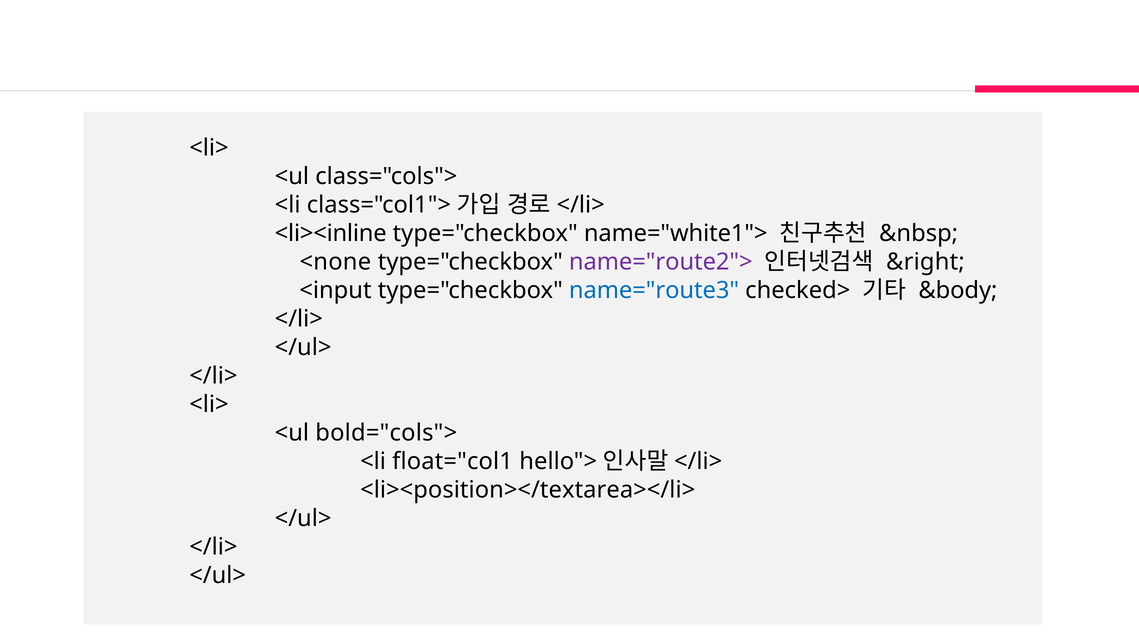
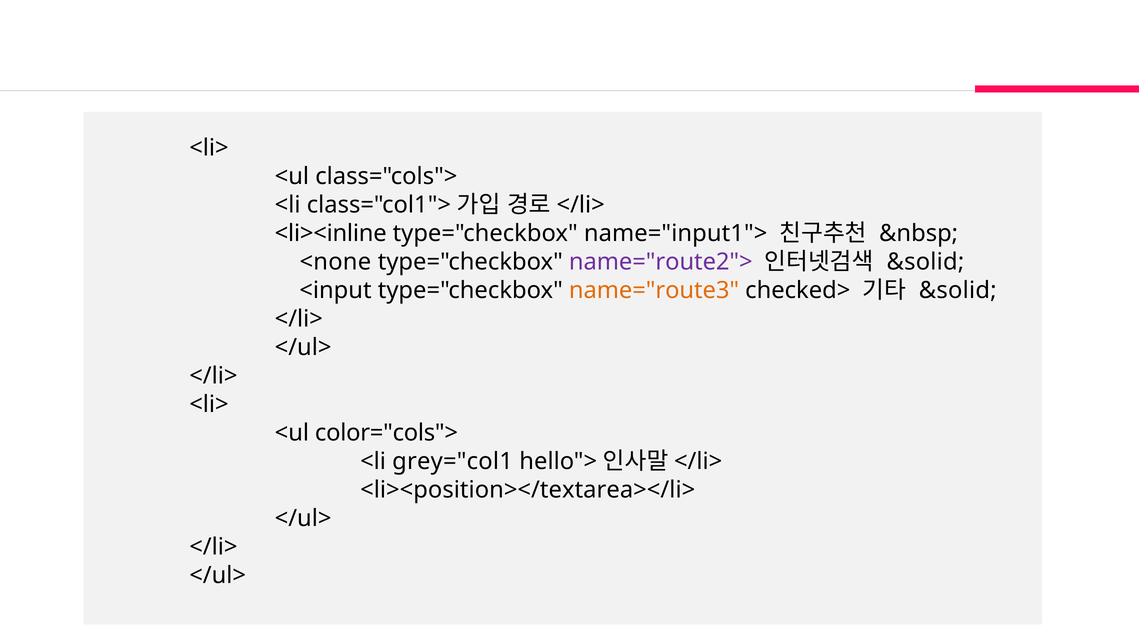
name="white1">: name="white1"> -> name="input1"> (676, 233)
&right: &right -> &solid (925, 262)
name="route3 colour: blue -> orange (654, 290)
&body: &body -> &solid (958, 290)
bold="cols">: bold="cols"> -> color="cols"> (387, 433)
float="col1: float="col1 -> grey="col1 (453, 461)
